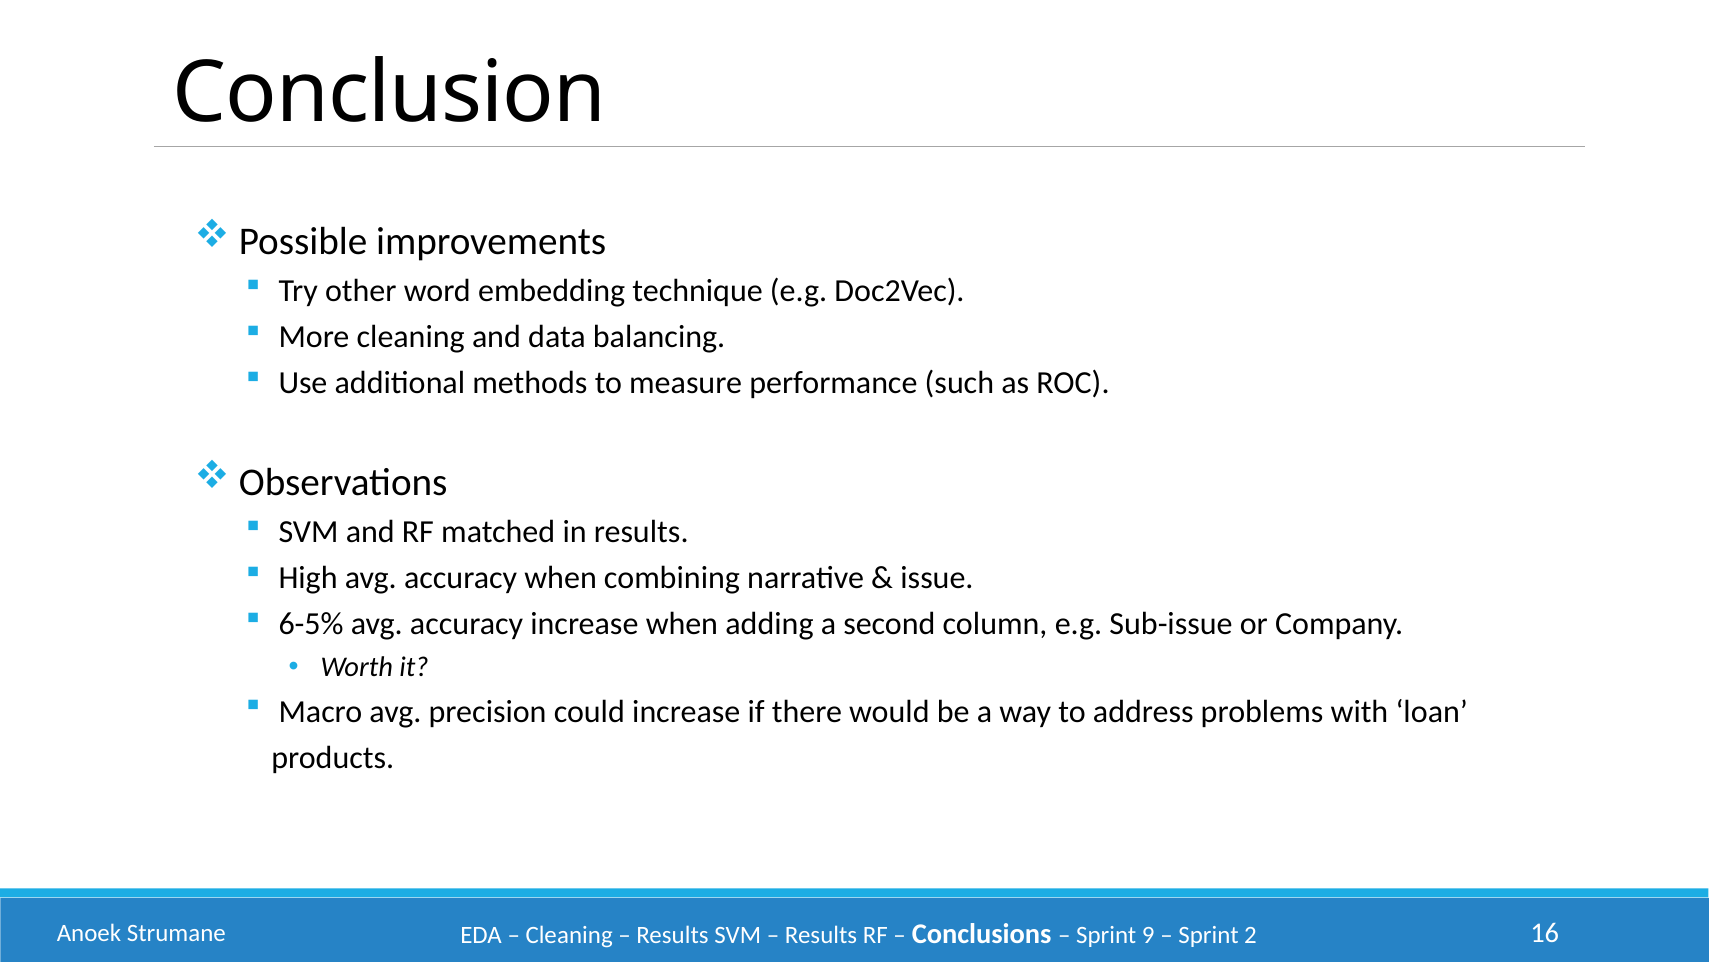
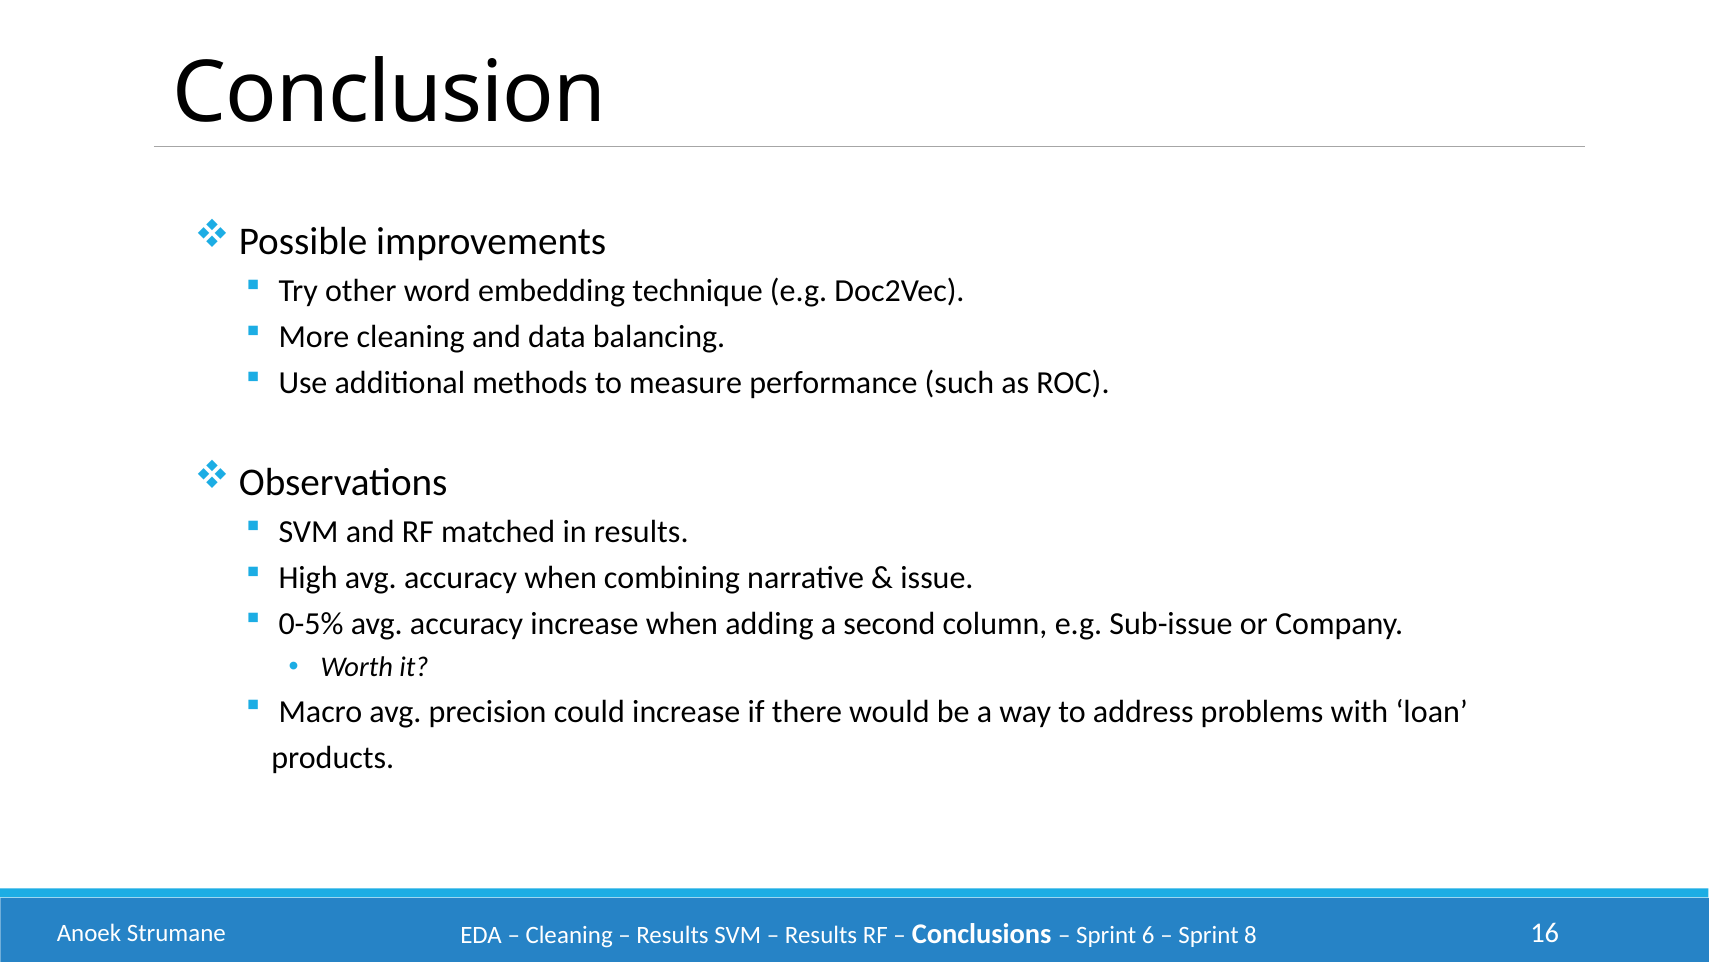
6-5%: 6-5% -> 0-5% (311, 624)
9: 9 -> 6 (1148, 934)
2: 2 -> 8 (1250, 934)
